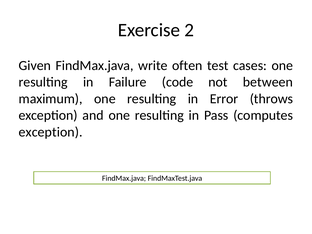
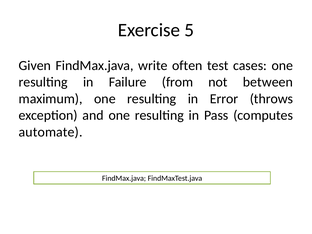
2: 2 -> 5 (189, 30)
code: code -> from (178, 82)
exception: exception -> automate (51, 132)
